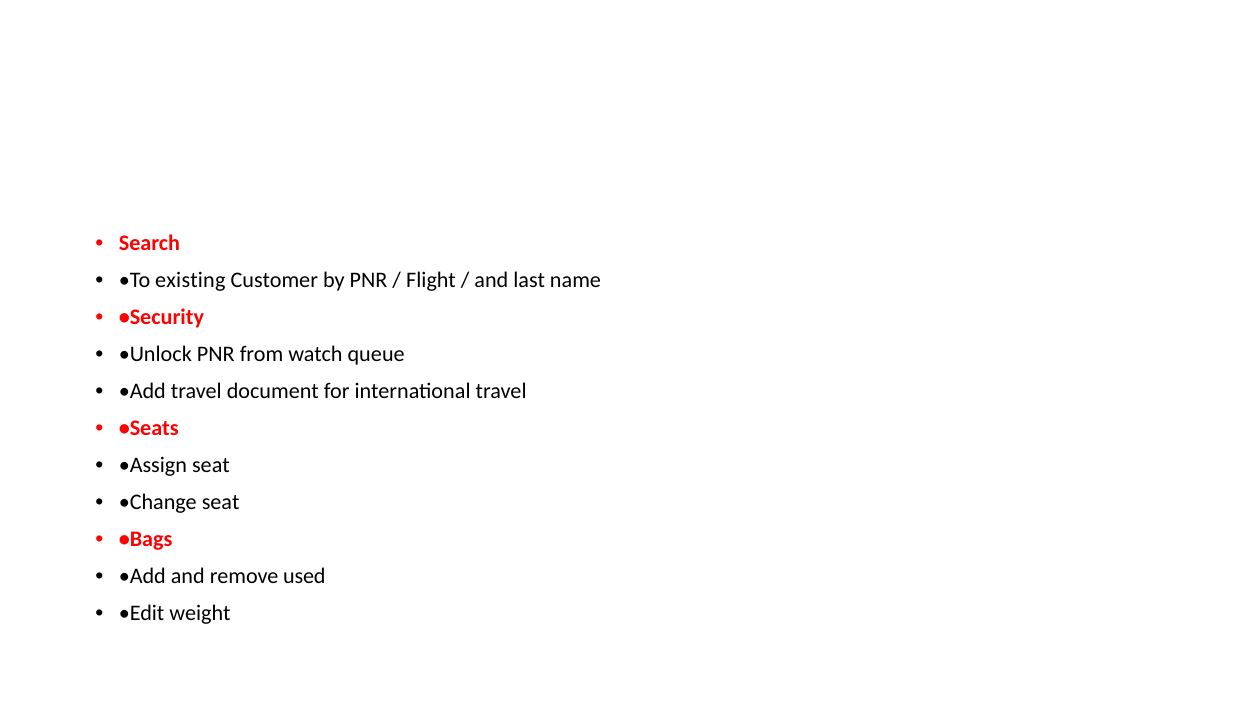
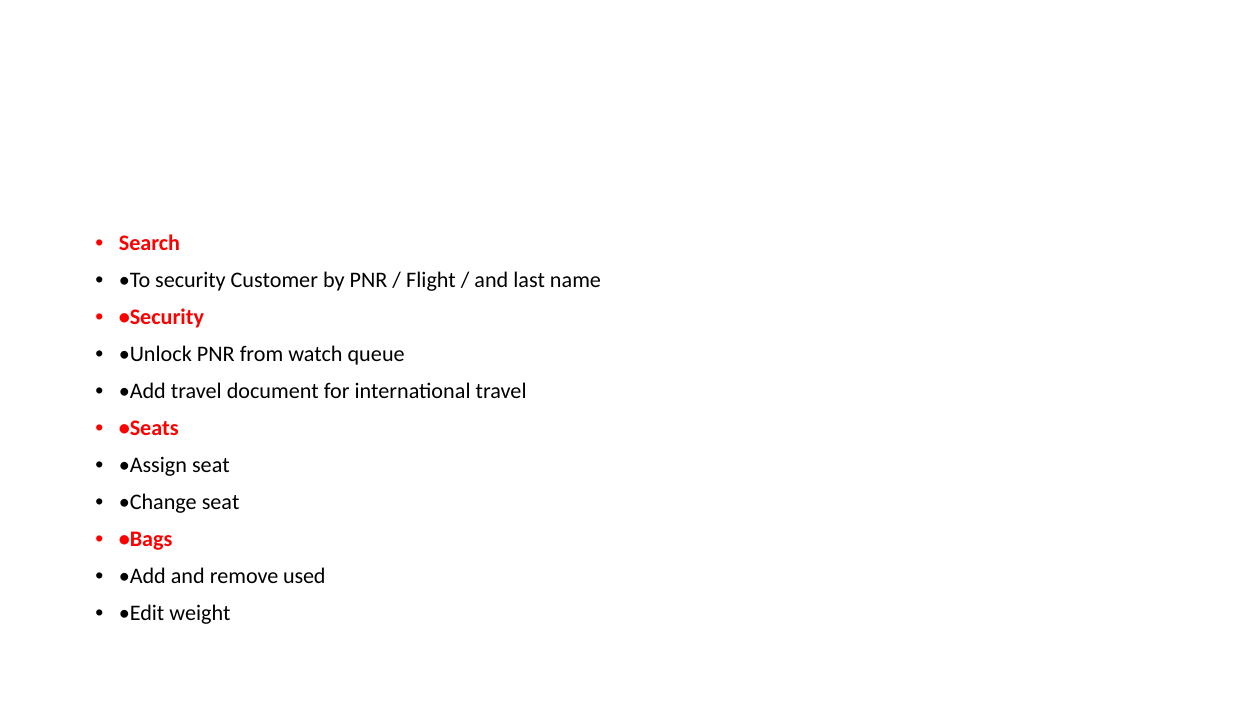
To existing: existing -> security (190, 280)
